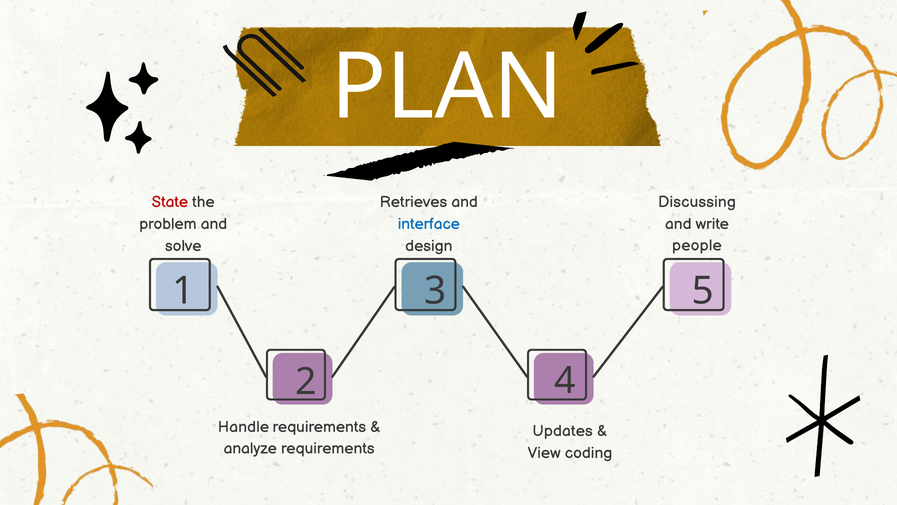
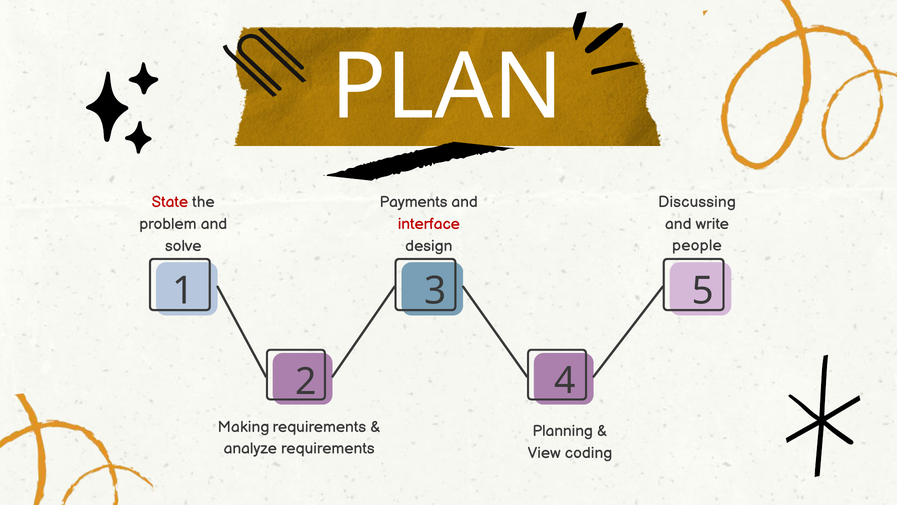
Retrieves: Retrieves -> Payments (414, 202)
interface colour: blue -> red (429, 224)
Handle: Handle -> Making (243, 426)
Updates: Updates -> Planning (563, 431)
